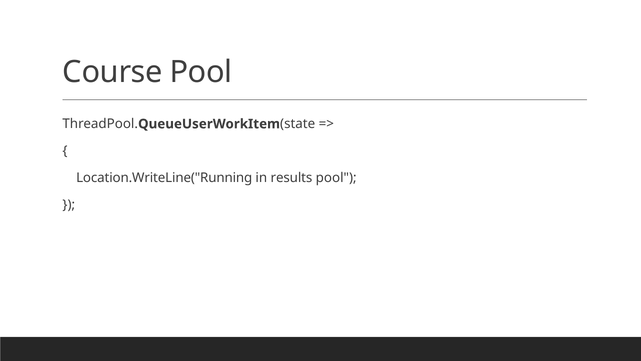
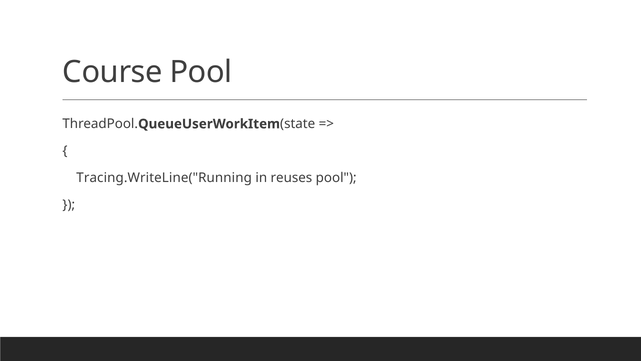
Location.WriteLine("Running: Location.WriteLine("Running -> Tracing.WriteLine("Running (164, 178)
results: results -> reuses (291, 178)
